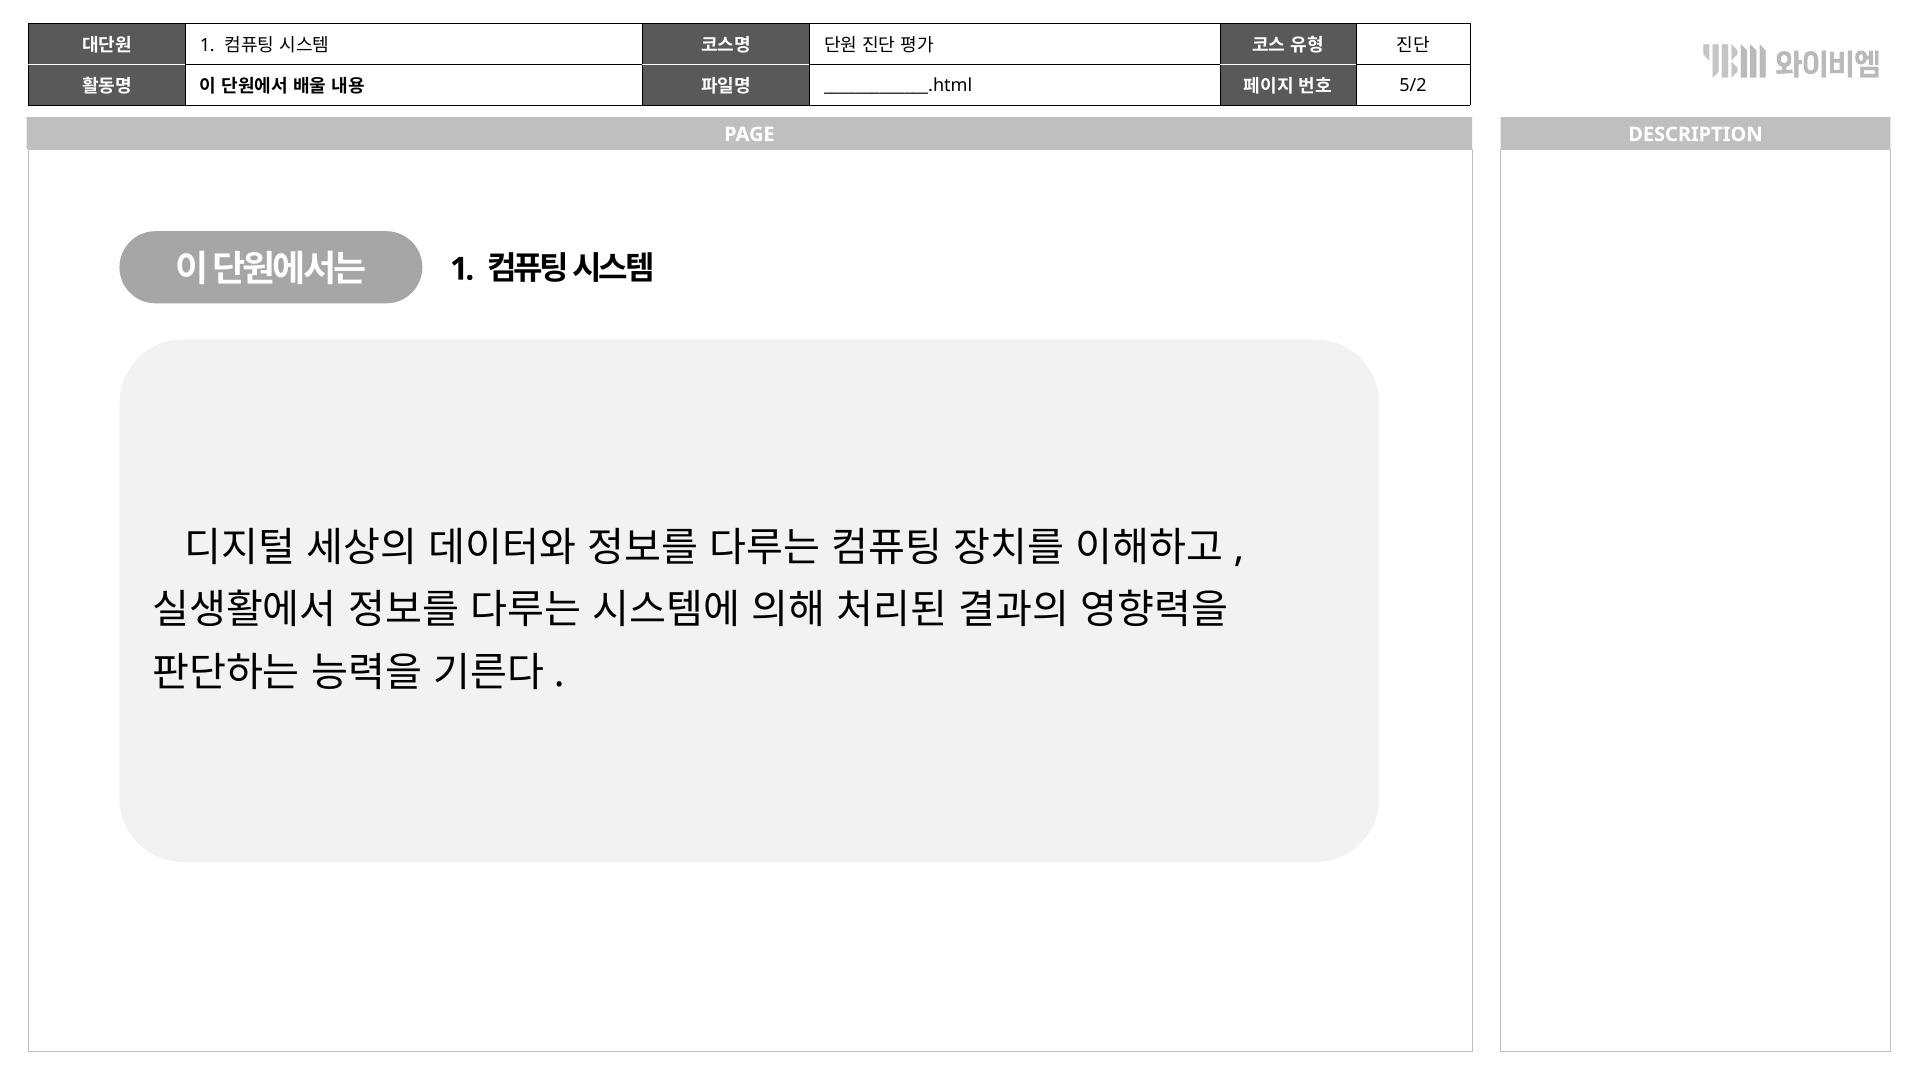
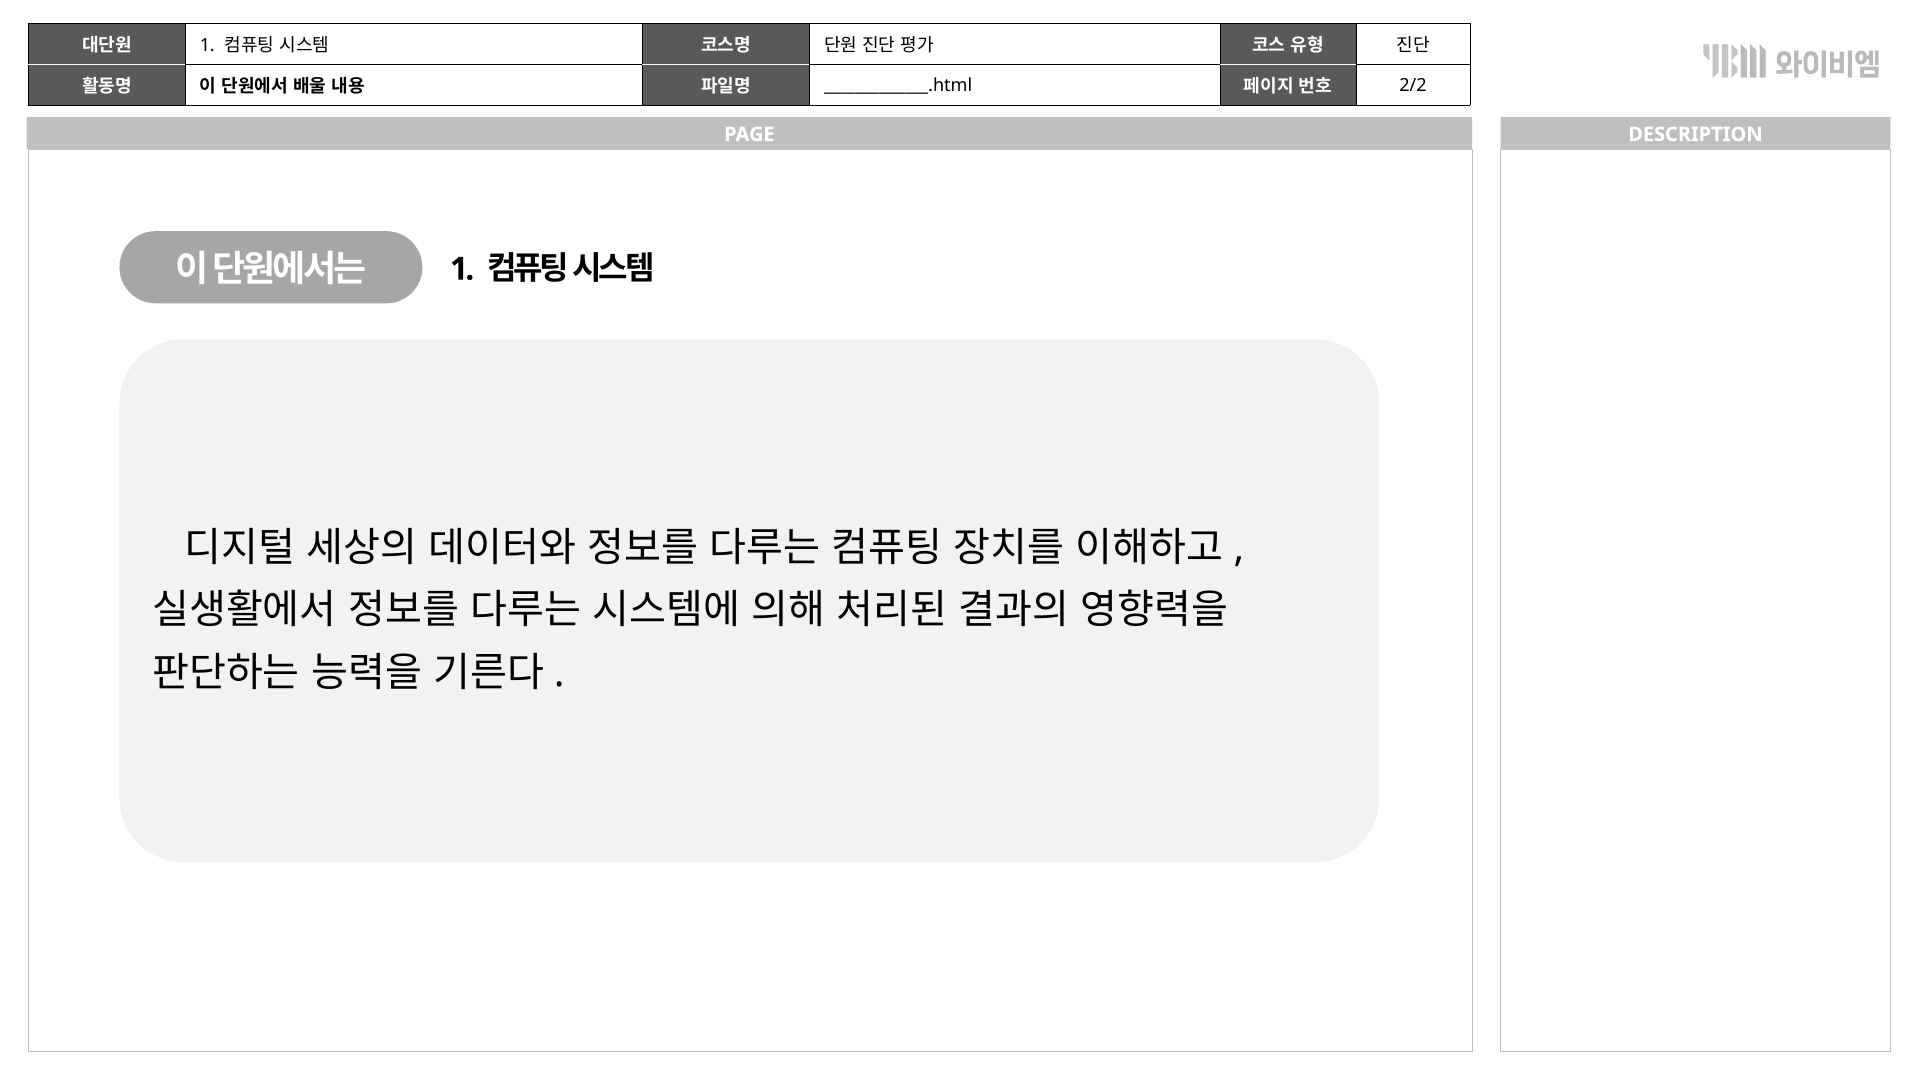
5/2: 5/2 -> 2/2 (1413, 86)
